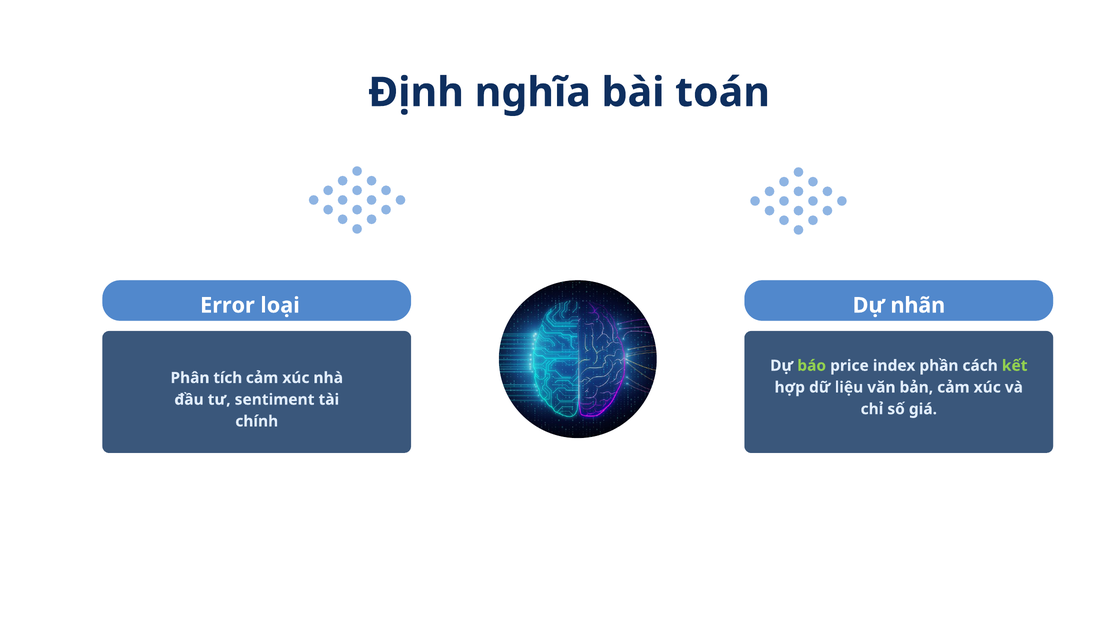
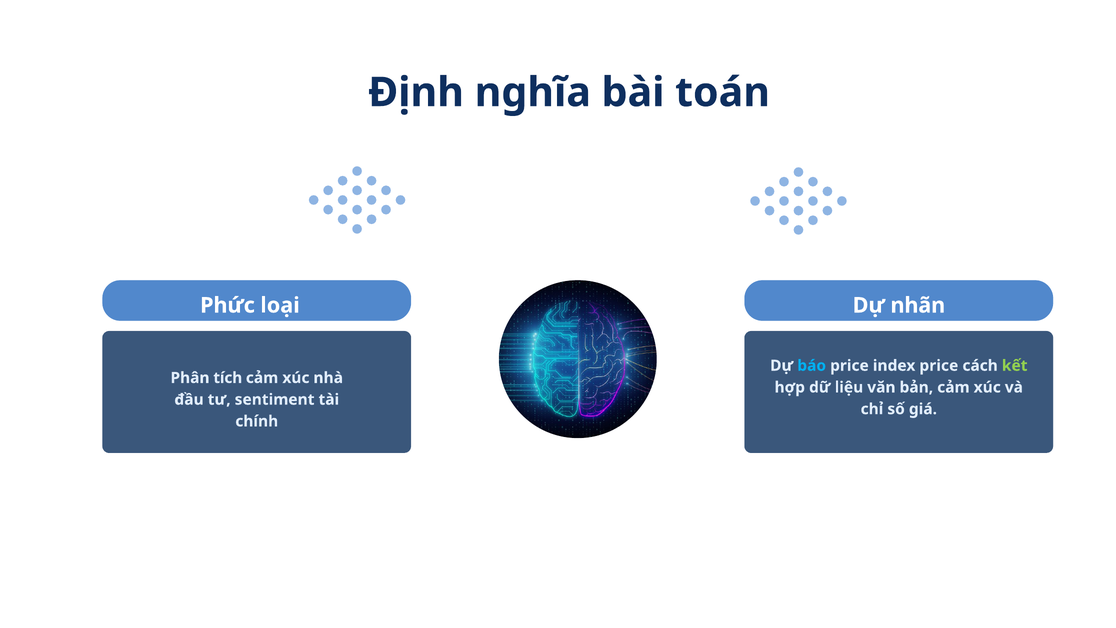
Error: Error -> Phức (227, 305)
báo colour: light green -> light blue (812, 366)
index phần: phần -> price (939, 366)
